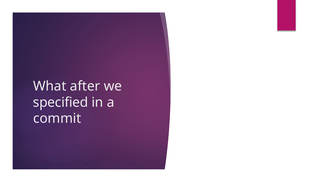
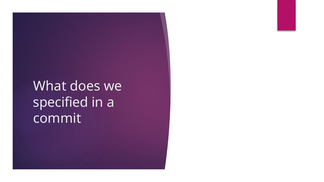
after: after -> does (85, 86)
